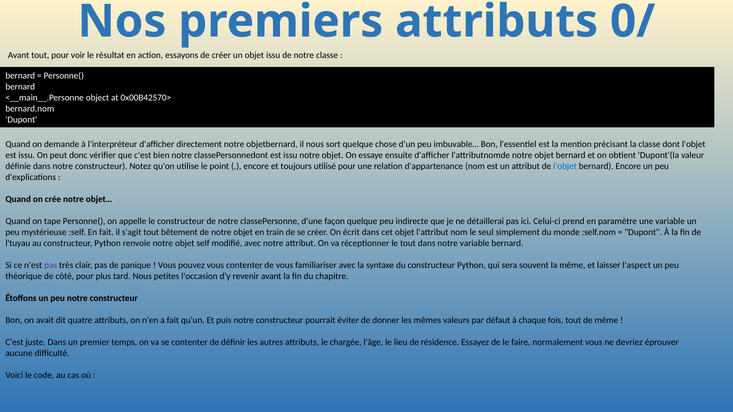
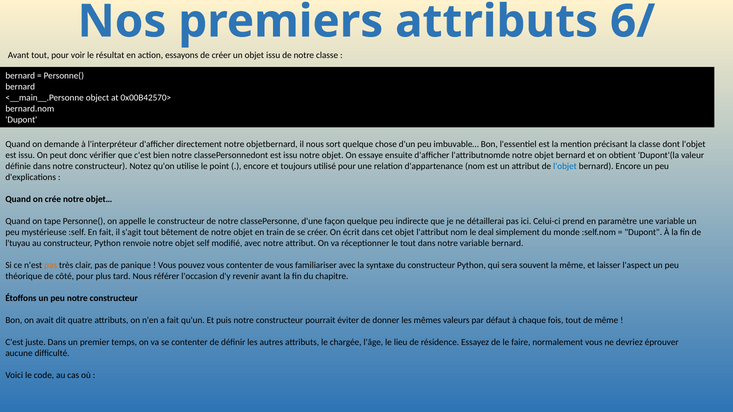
0/: 0/ -> 6/ (633, 21)
seul: seul -> deal (486, 232)
pas colour: purple -> orange (51, 265)
petites: petites -> référer (167, 276)
